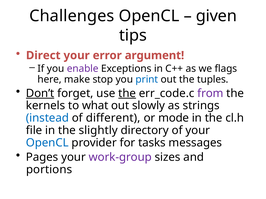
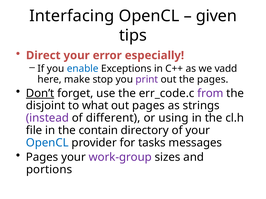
Challenges: Challenges -> Interfacing (72, 16)
argument: argument -> especially (154, 56)
enable colour: purple -> blue (83, 69)
flags: flags -> vadd (226, 69)
print colour: blue -> purple (147, 80)
the tuples: tuples -> pages (213, 80)
the underline: present -> none (127, 93)
kernels: kernels -> disjoint (46, 106)
out slowly: slowly -> pages (149, 106)
instead colour: blue -> purple (47, 118)
mode: mode -> using (173, 118)
slightly: slightly -> contain (98, 131)
